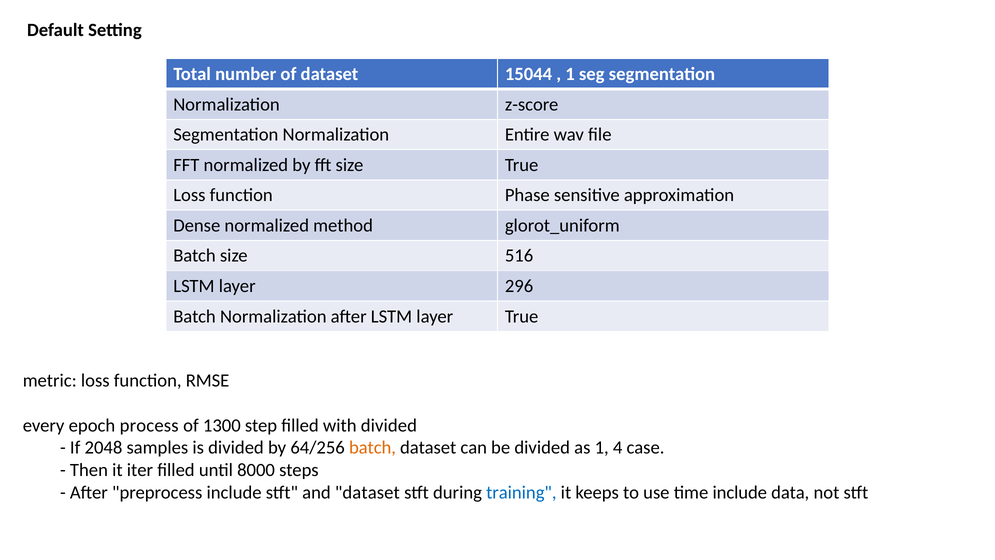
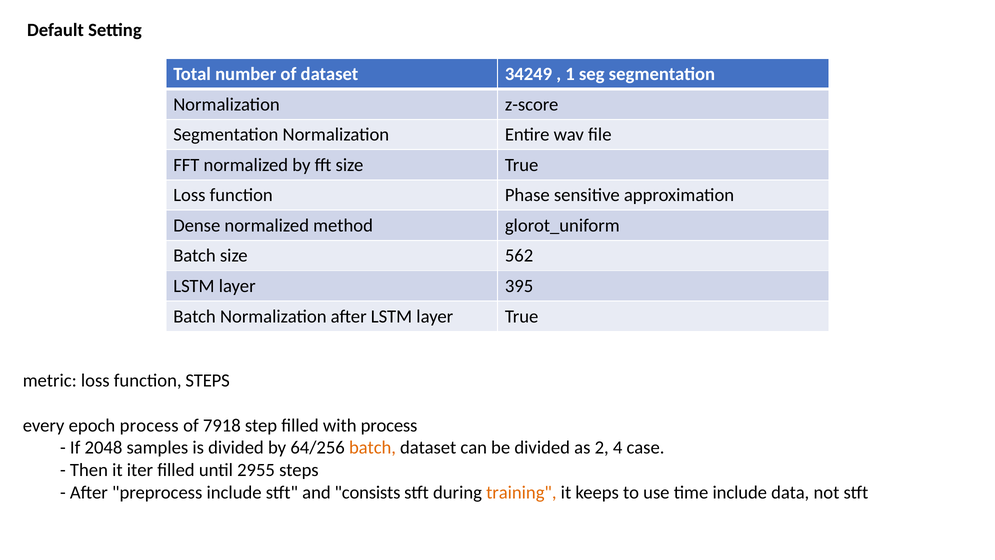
15044: 15044 -> 34249 (529, 74)
516: 516 -> 562 (519, 256)
296: 296 -> 395 (519, 286)
function RMSE: RMSE -> STEPS (208, 380)
1300: 1300 -> 7918 (222, 425)
with divided: divided -> process (389, 425)
as 1: 1 -> 2 (602, 447)
8000: 8000 -> 2955 (256, 470)
and dataset: dataset -> consists (368, 492)
training colour: blue -> orange (521, 492)
